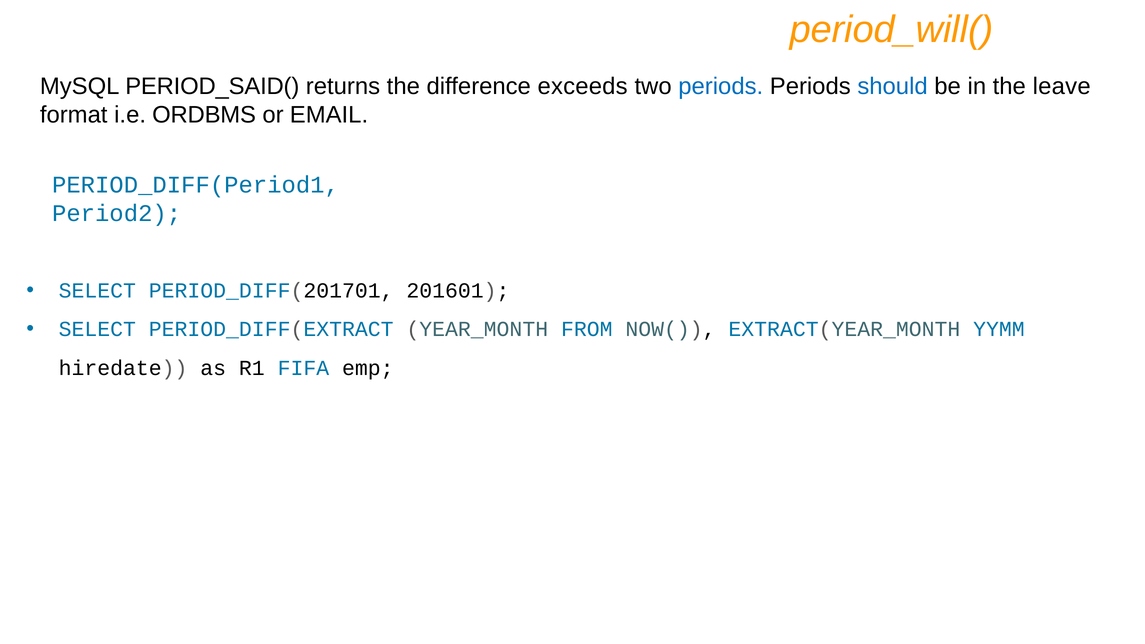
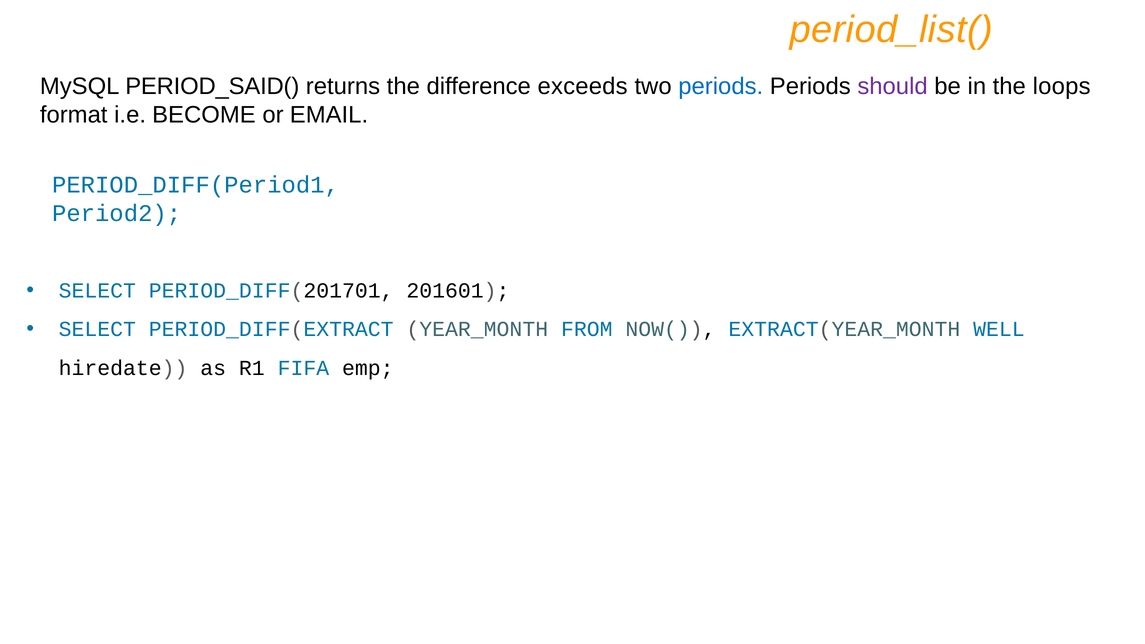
period_will(: period_will( -> period_list( (891, 30)
should colour: blue -> purple (893, 86)
leave: leave -> loops (1062, 86)
ORDBMS: ORDBMS -> BECOME (204, 115)
YYMM: YYMM -> WELL (999, 329)
